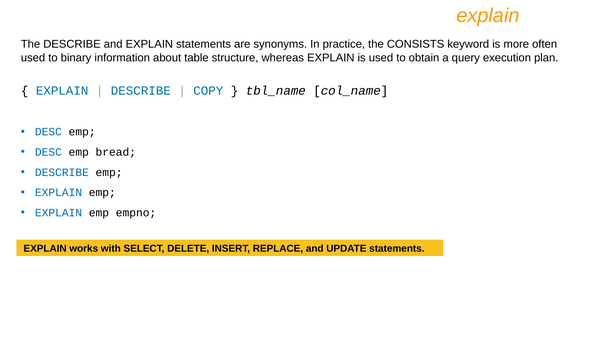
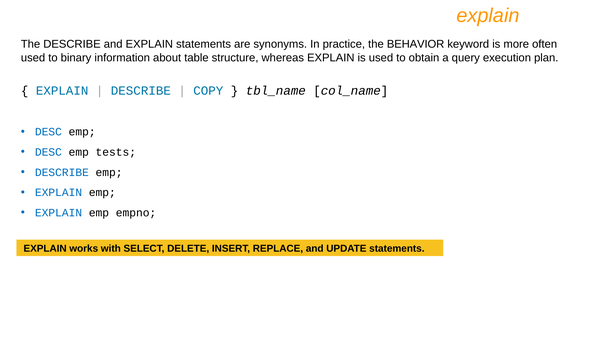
CONSISTS: CONSISTS -> BEHAVIOR (416, 44)
bread: bread -> tests (116, 152)
